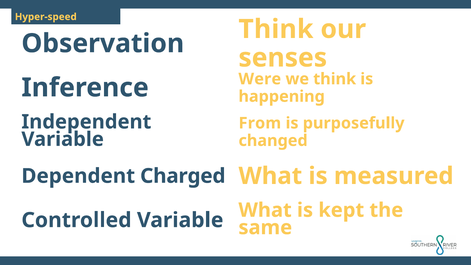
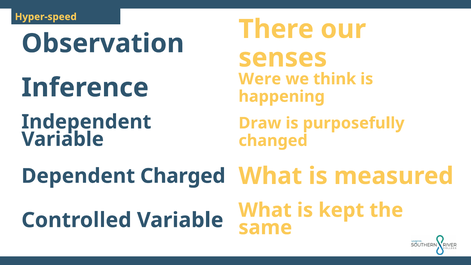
Think: Think -> There (276, 29)
From: From -> Draw (260, 123)
